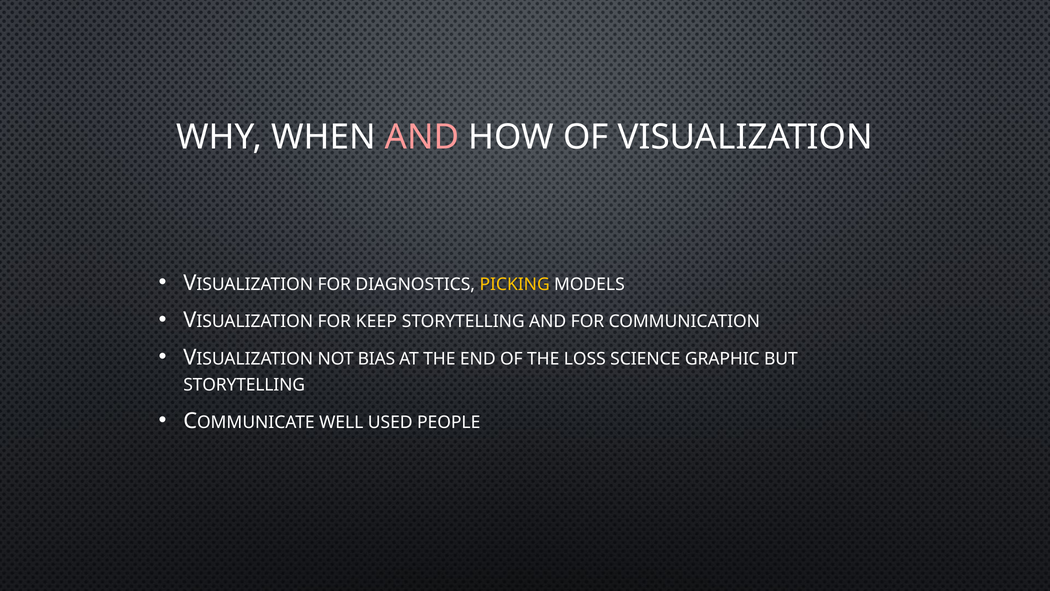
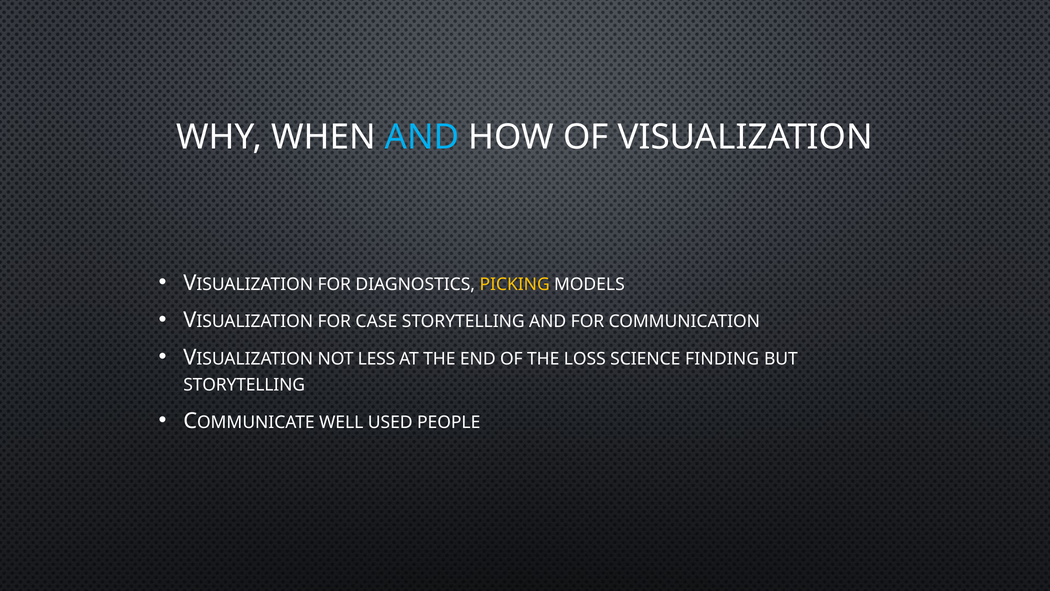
AND colour: pink -> light blue (422, 137)
KEEP: KEEP -> CASE (376, 321)
BIAS: BIAS -> LESS (376, 359)
GRAPHIC: GRAPHIC -> FINDING (722, 359)
